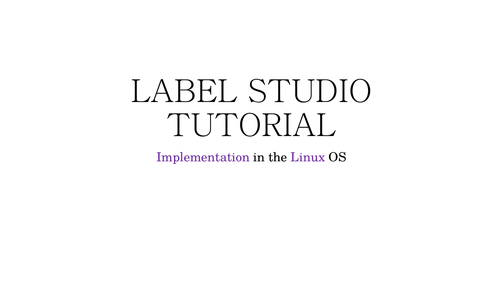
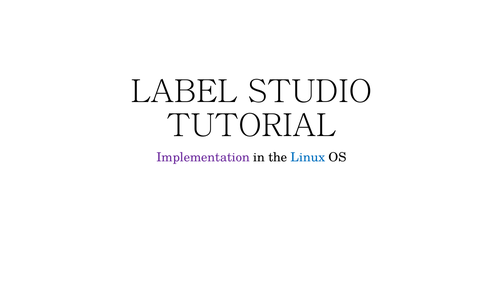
Linux colour: purple -> blue (308, 157)
